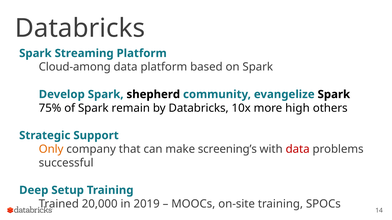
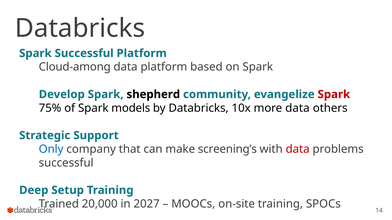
Spark Streaming: Streaming -> Successful (84, 53)
Spark colour: black -> red (334, 95)
remain: remain -> models (131, 108)
more high: high -> data (297, 108)
Only colour: orange -> blue (51, 149)
2019: 2019 -> 2027 (147, 204)
